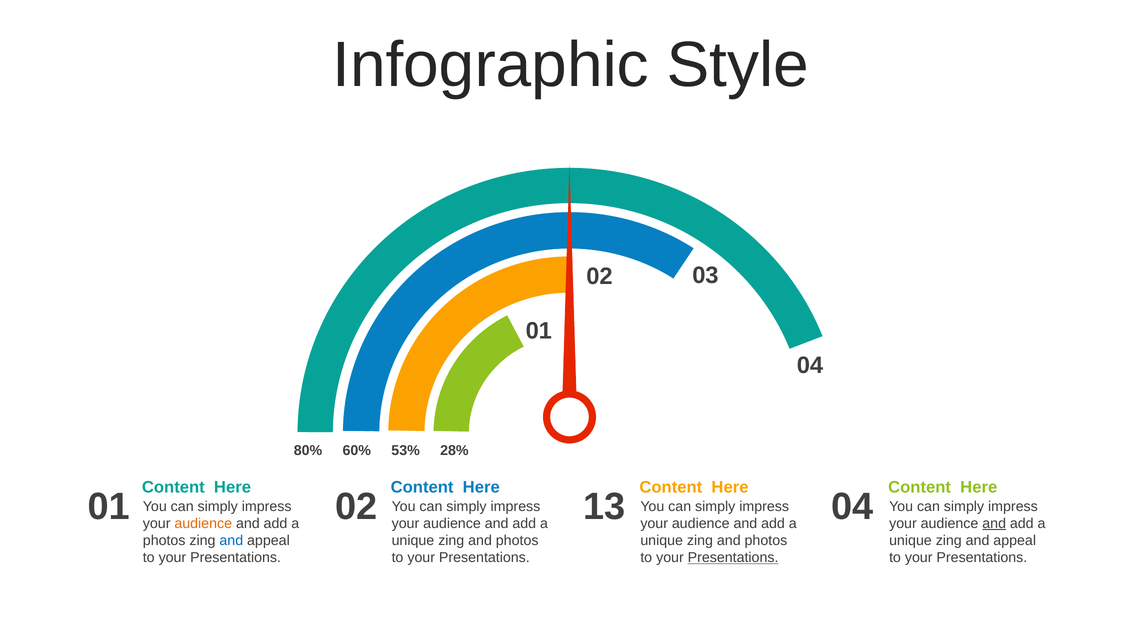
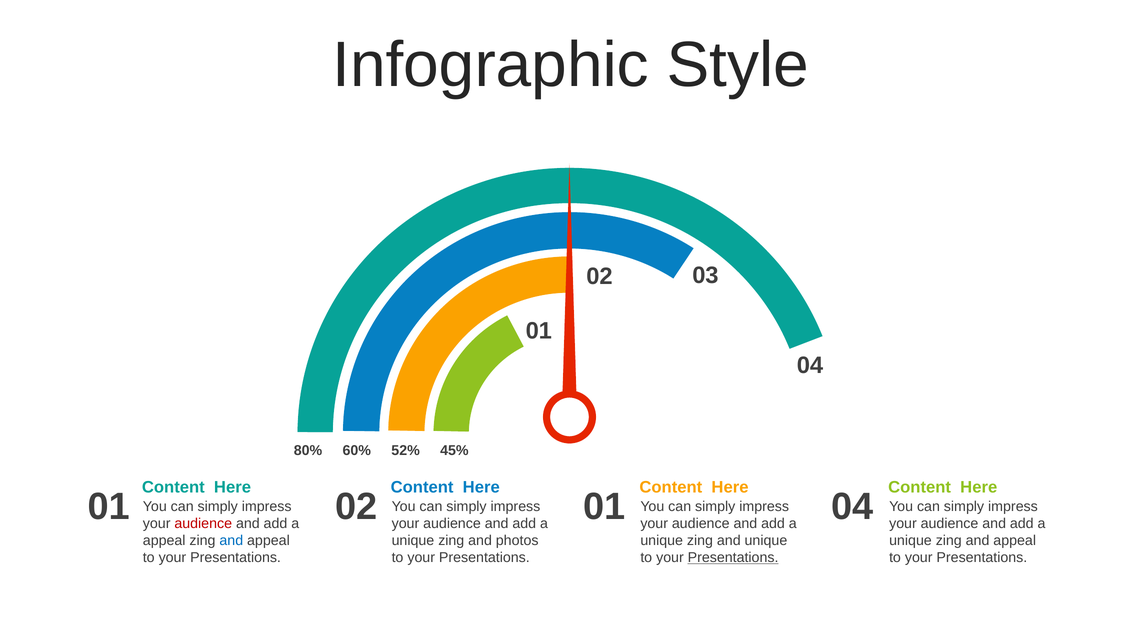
53%: 53% -> 52% (406, 450)
28%: 28% -> 45% (454, 450)
01 02 13: 13 -> 01 (604, 506)
audience colour: orange -> red (203, 523)
and underline: present -> none (994, 523)
photos: photos -> appeal (164, 540)
photos: photos -> unique (766, 540)
